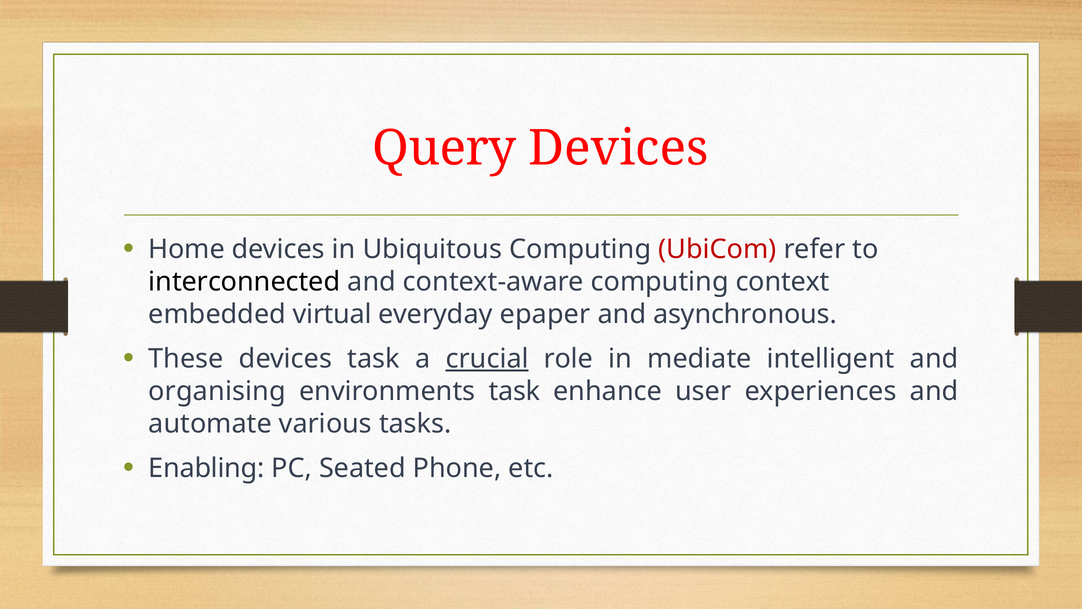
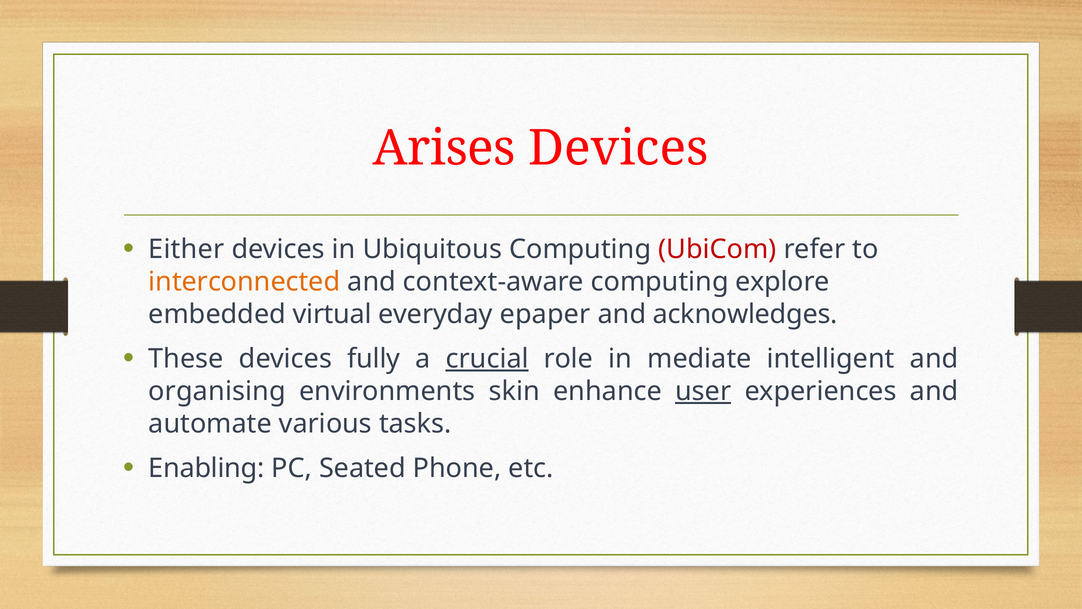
Query: Query -> Arises (444, 148)
Home: Home -> Either (186, 249)
interconnected colour: black -> orange (244, 282)
context: context -> explore (783, 282)
asynchronous: asynchronous -> acknowledges (745, 314)
devices task: task -> fully (374, 359)
environments task: task -> skin (514, 391)
user underline: none -> present (703, 391)
